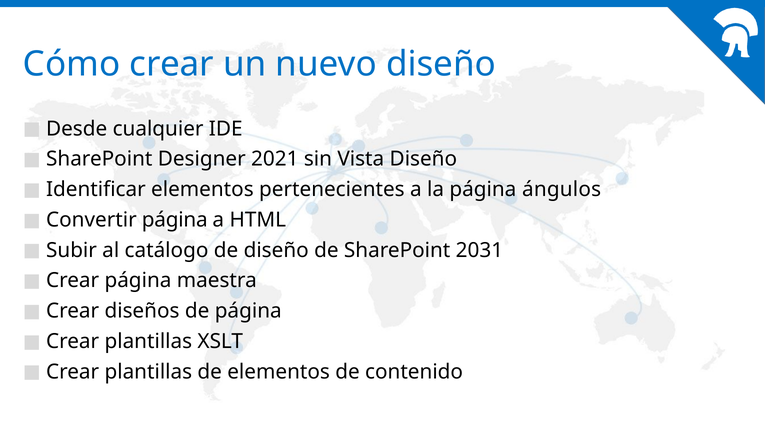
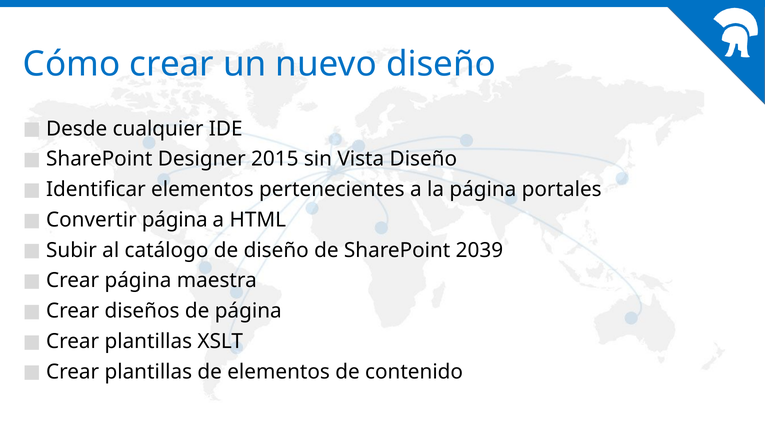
2021: 2021 -> 2015 (275, 159)
ángulos: ángulos -> portales (562, 189)
2031: 2031 -> 2039 (479, 250)
